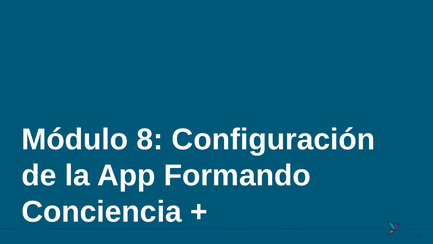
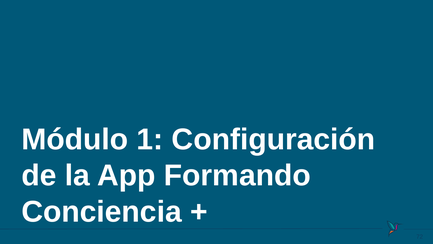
8: 8 -> 1 (150, 139)
